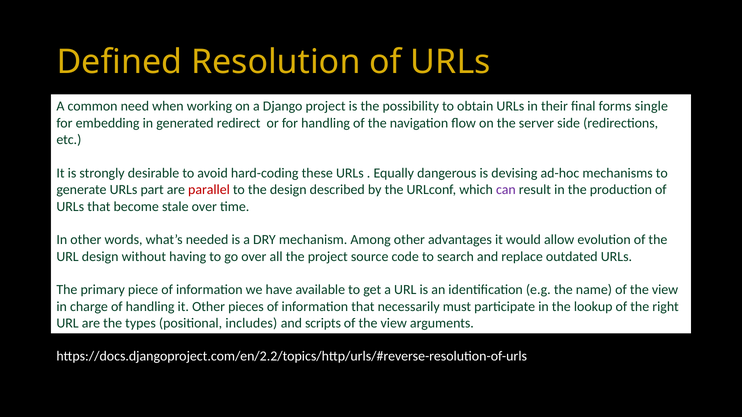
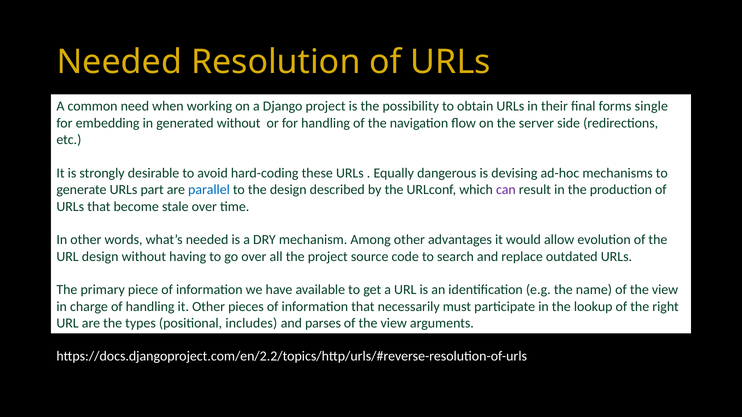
Defined: Defined -> Needed (119, 62)
generated redirect: redirect -> without (239, 123)
parallel colour: red -> blue (209, 190)
scripts: scripts -> parses (323, 323)
